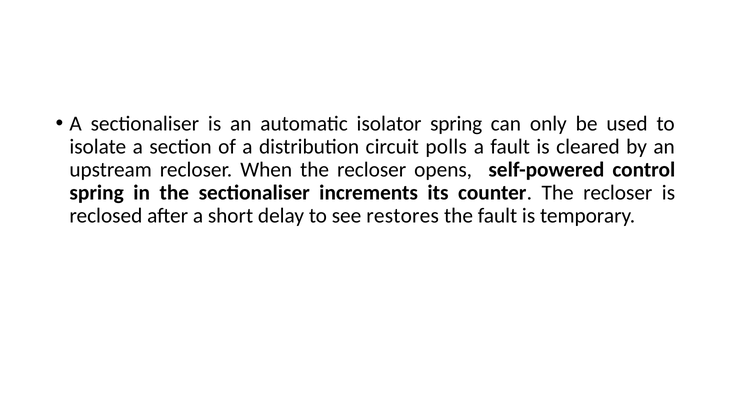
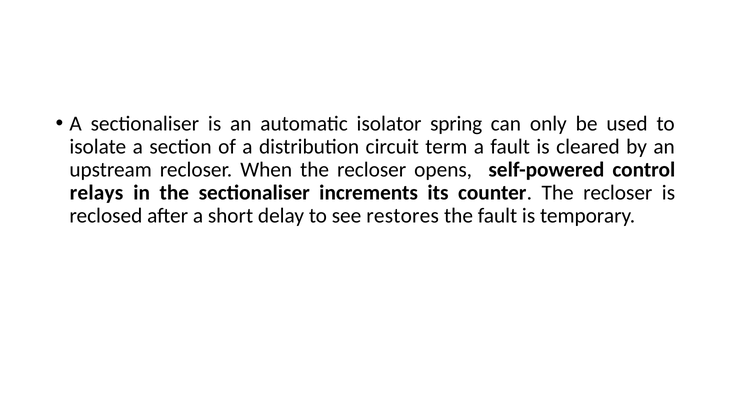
polls: polls -> term (446, 147)
spring: spring -> relays (96, 193)
